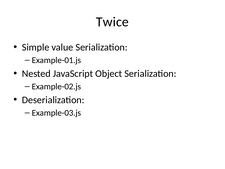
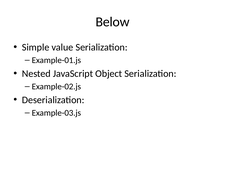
Twice: Twice -> Below (113, 22)
